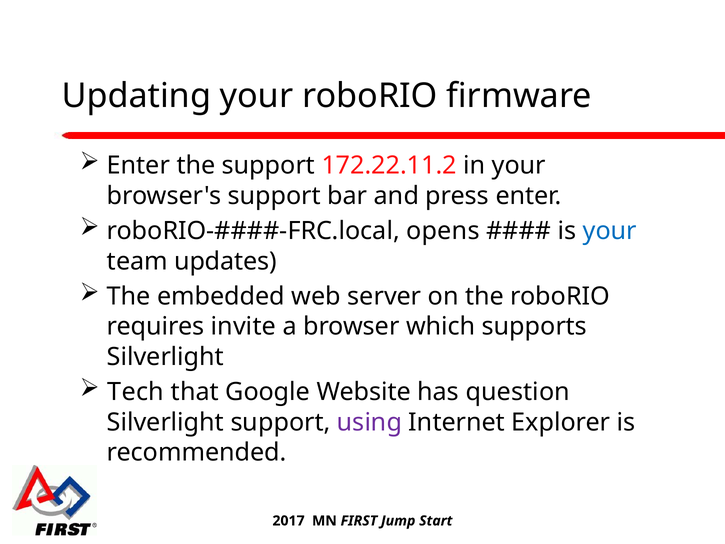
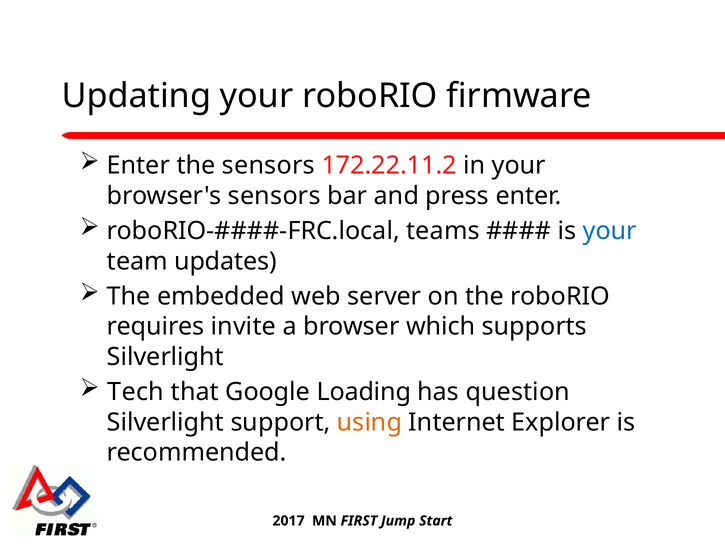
the support: support -> sensors (268, 165)
browser's support: support -> sensors (274, 196)
opens: opens -> teams (443, 231)
Website: Website -> Loading (364, 392)
using colour: purple -> orange (369, 422)
